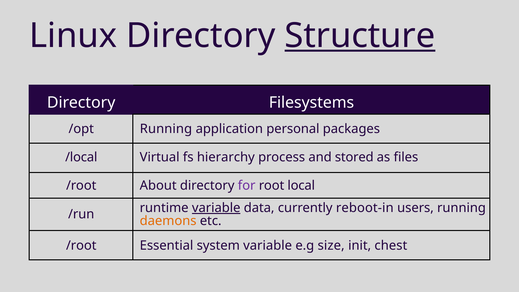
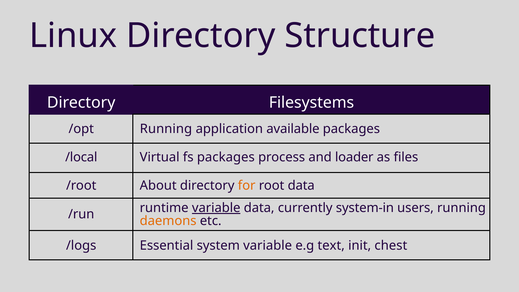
Structure underline: present -> none (360, 36)
personal: personal -> available (293, 129)
fs hierarchy: hierarchy -> packages (226, 157)
stored: stored -> loader (354, 157)
for colour: purple -> orange (247, 186)
root local: local -> data (301, 186)
reboot-in: reboot-in -> system-in (365, 208)
/root: /root -> /logs (81, 245)
size: size -> text (331, 245)
